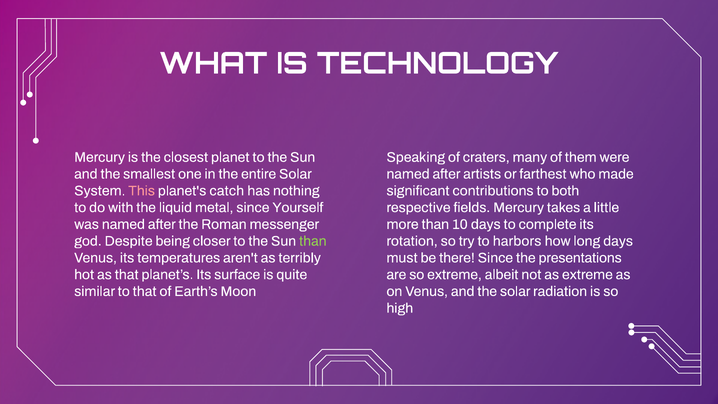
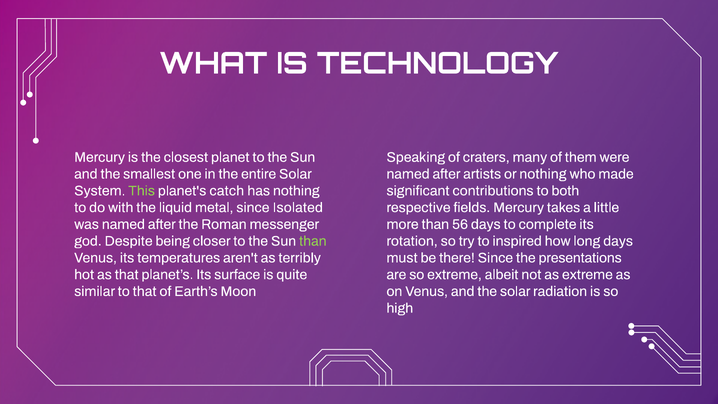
or farthest: farthest -> nothing (543, 174)
This colour: pink -> light green (142, 191)
Yourself: Yourself -> Isolated (298, 207)
10: 10 -> 56 (460, 224)
harbors: harbors -> inspired (517, 241)
